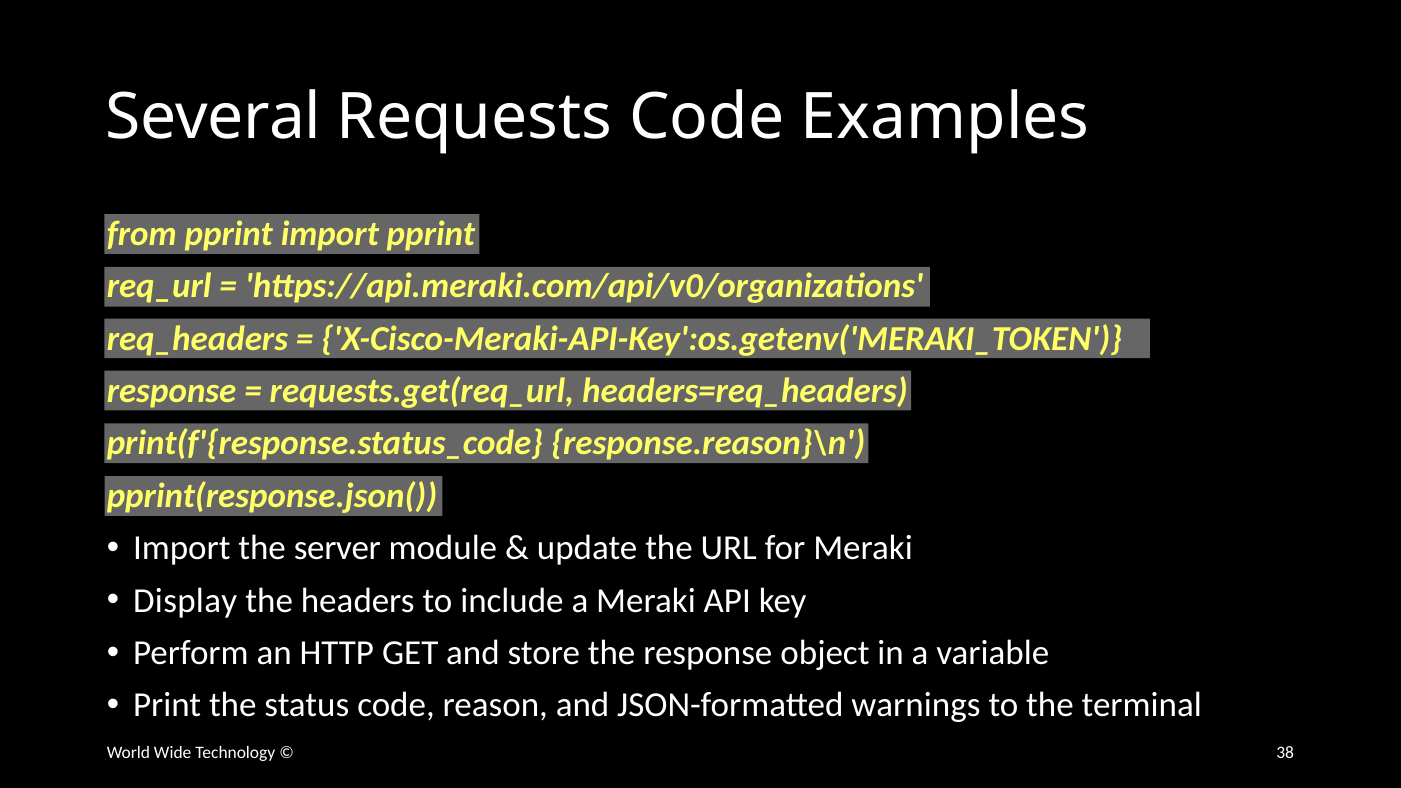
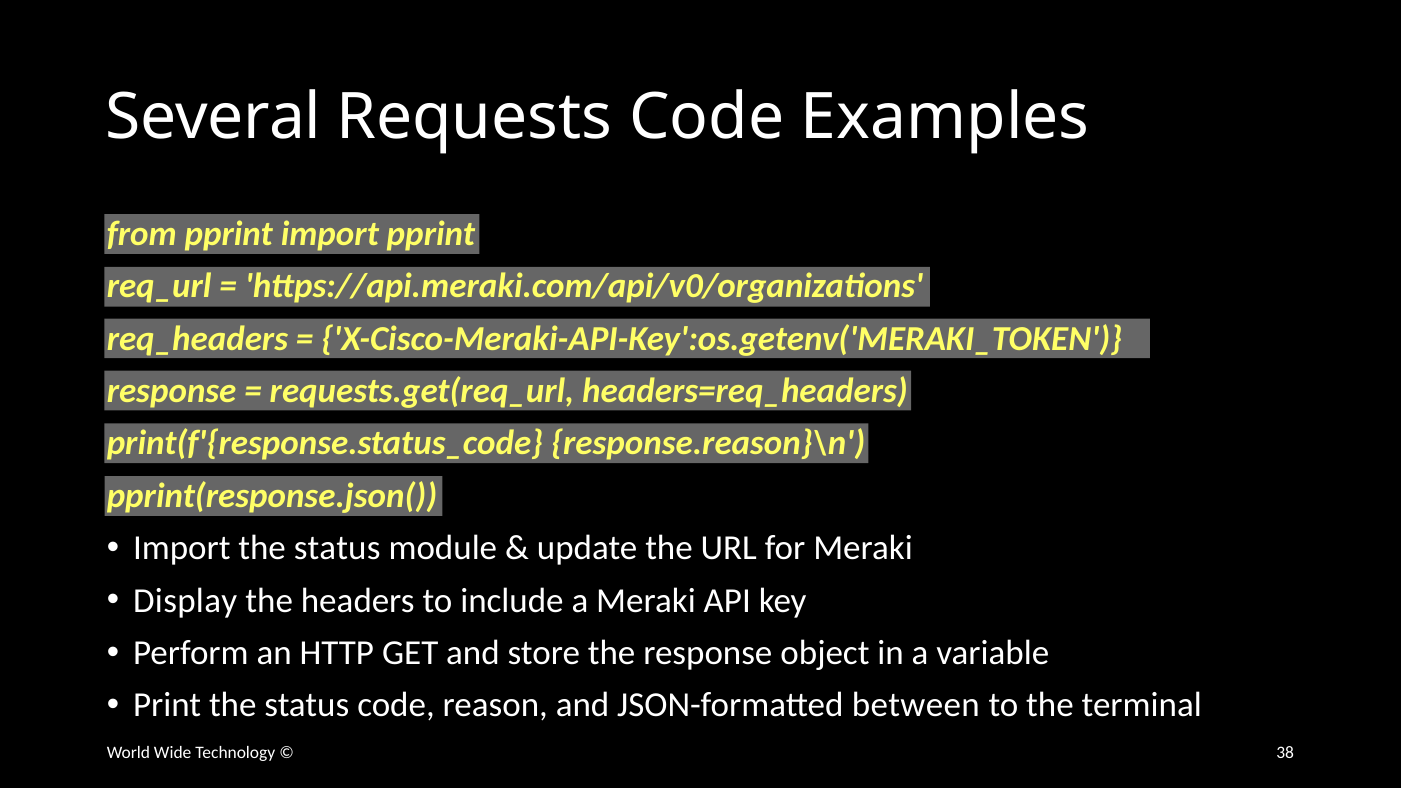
Import the server: server -> status (337, 548)
warnings: warnings -> between (916, 705)
